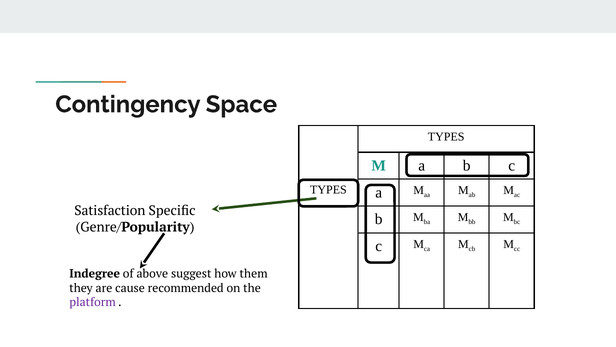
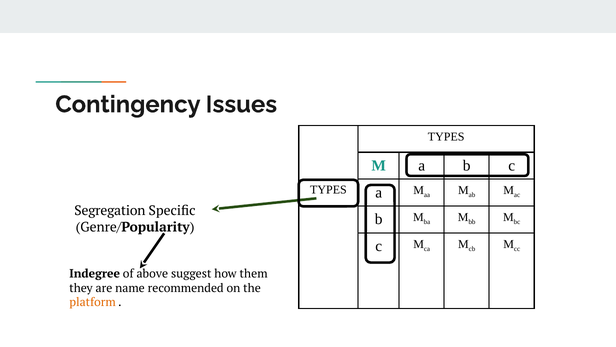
Space: Space -> Issues (241, 104)
Satisfaction: Satisfaction -> Segregation (110, 210)
cause: cause -> name (130, 288)
platform colour: purple -> orange (93, 302)
